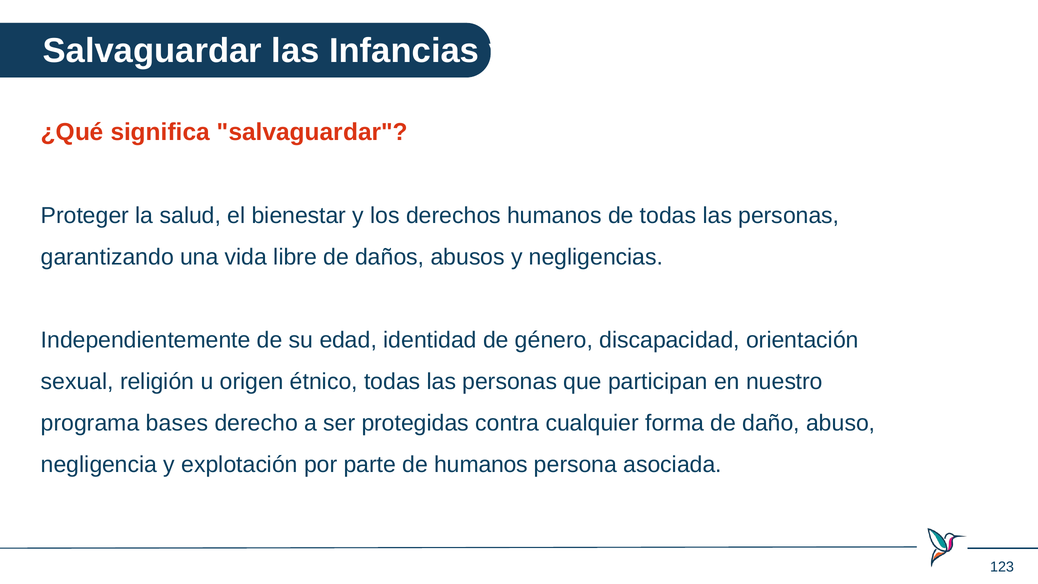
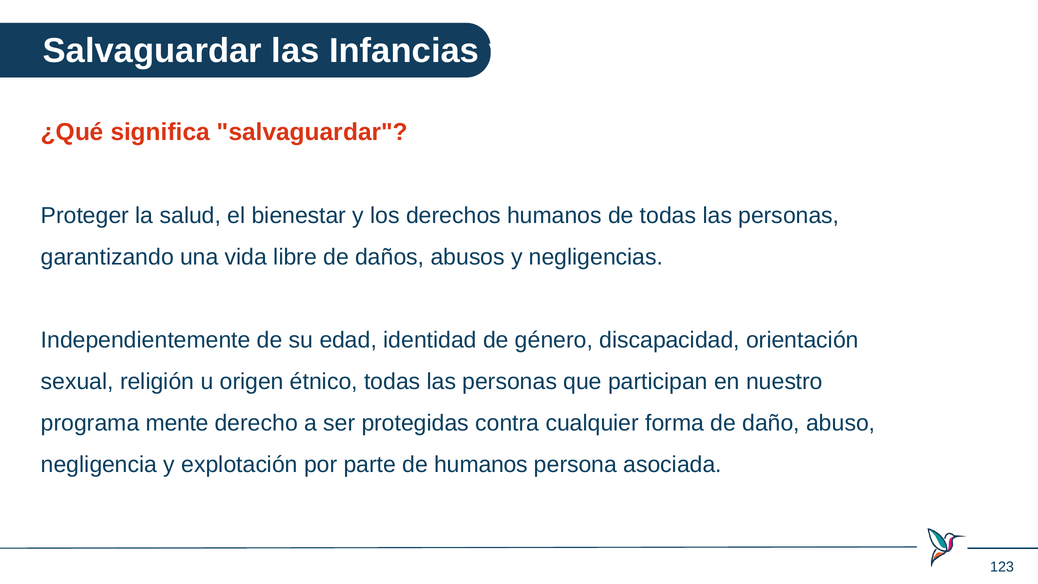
bases: bases -> mente (177, 423)
